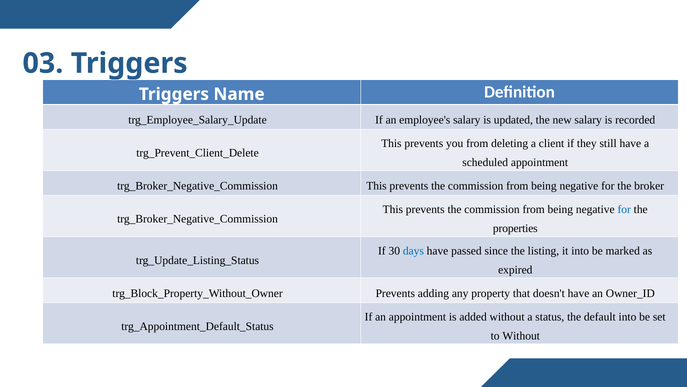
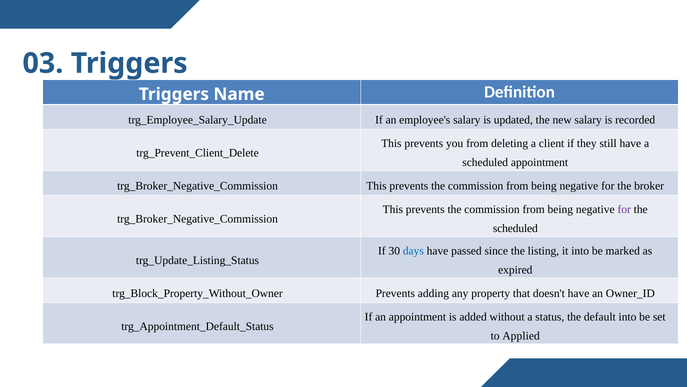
for colour: blue -> purple (624, 209)
properties: properties -> scheduled (515, 228)
to Without: Without -> Applied (521, 335)
